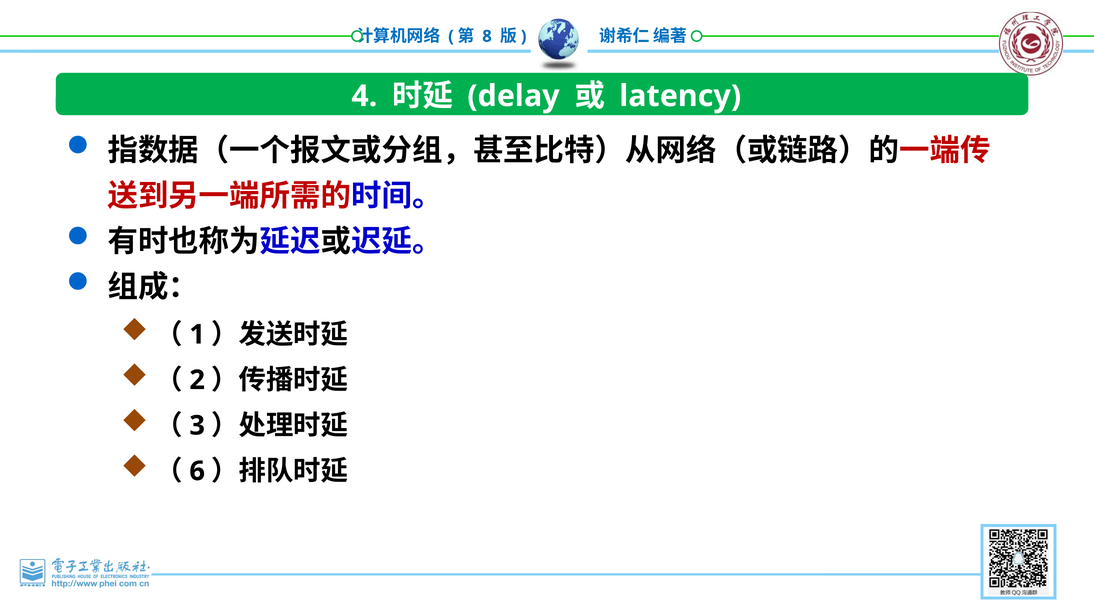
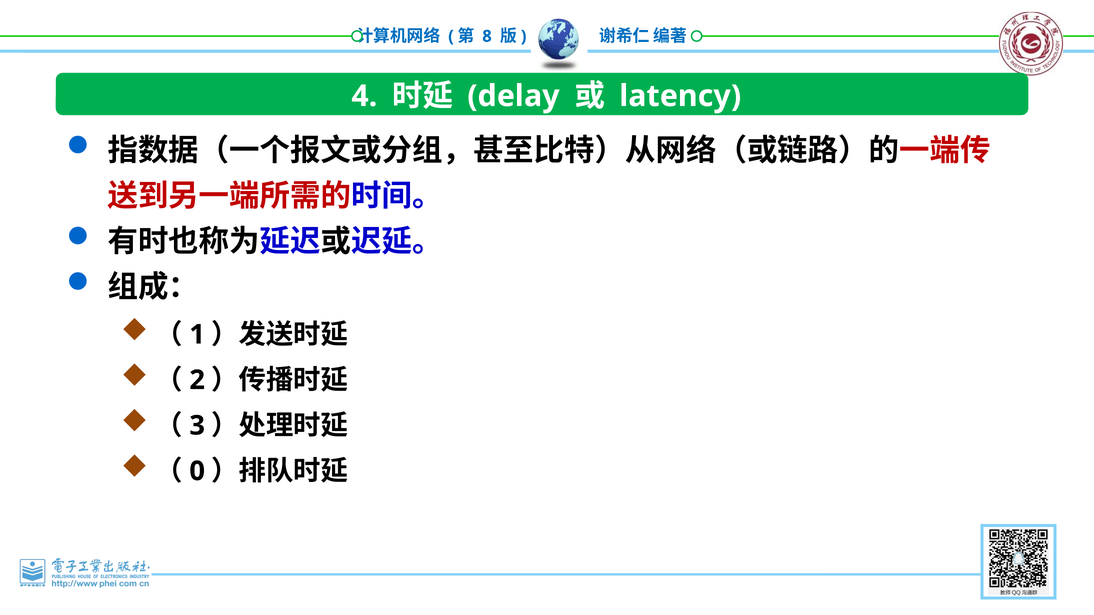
6: 6 -> 0 (197, 471)
